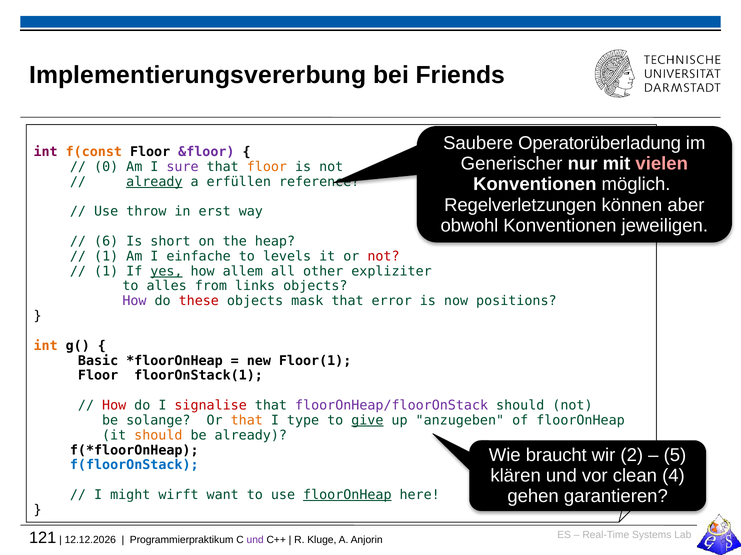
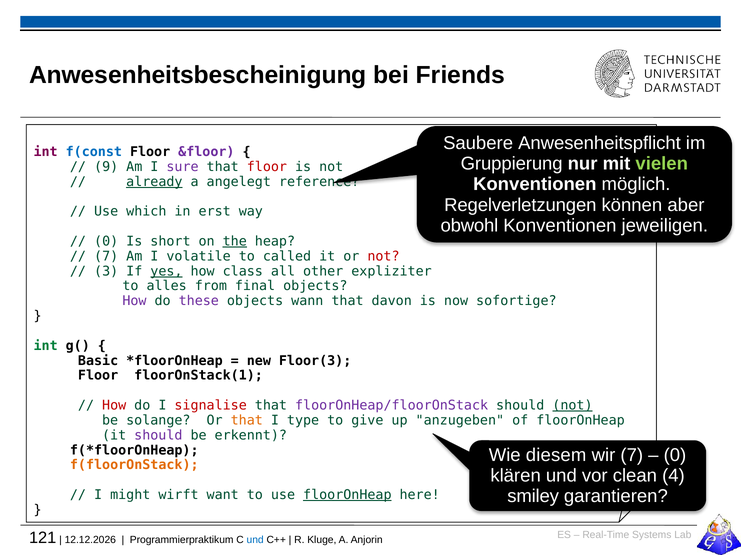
Implementierungsvererbung: Implementierungsvererbung -> Anwesenheitsbescheinigung (198, 75)
Operatorüberladung: Operatorüberladung -> Anwesenheitspflicht (600, 143)
f(const colour: orange -> blue (94, 152)
Generischer: Generischer -> Gruppierung (512, 164)
vielen colour: pink -> light green (662, 164)
0: 0 -> 9 (106, 167)
floor colour: orange -> red (267, 167)
erfüllen: erfüllen -> angelegt (239, 182)
throw: throw -> which (146, 212)
6: 6 -> 0 (106, 242)
the underline: none -> present (235, 242)
1: 1 -> 7 (106, 257)
einfache: einfache -> volatile (199, 257)
levels: levels -> called (287, 257)
1: 1 -> 3 (106, 271)
allem: allem -> class (243, 271)
links: links -> final (255, 286)
these colour: red -> purple (199, 301)
mask: mask -> wann (307, 301)
error: error -> davon (392, 301)
positions: positions -> sofortige (516, 301)
int colour: orange -> green (46, 346)
Floor(1: Floor(1 -> Floor(3 (315, 361)
not underline: none -> present (572, 406)
give underline: present -> none (367, 421)
should colour: orange -> purple (158, 436)
be already: already -> erkennt (251, 436)
braucht: braucht -> diesem (556, 456)
wir 2: 2 -> 7 (632, 456)
5: 5 -> 0 (675, 456)
f(floorOnStack colour: blue -> orange (134, 466)
gehen: gehen -> smiley (533, 497)
und colour: purple -> blue (255, 541)
